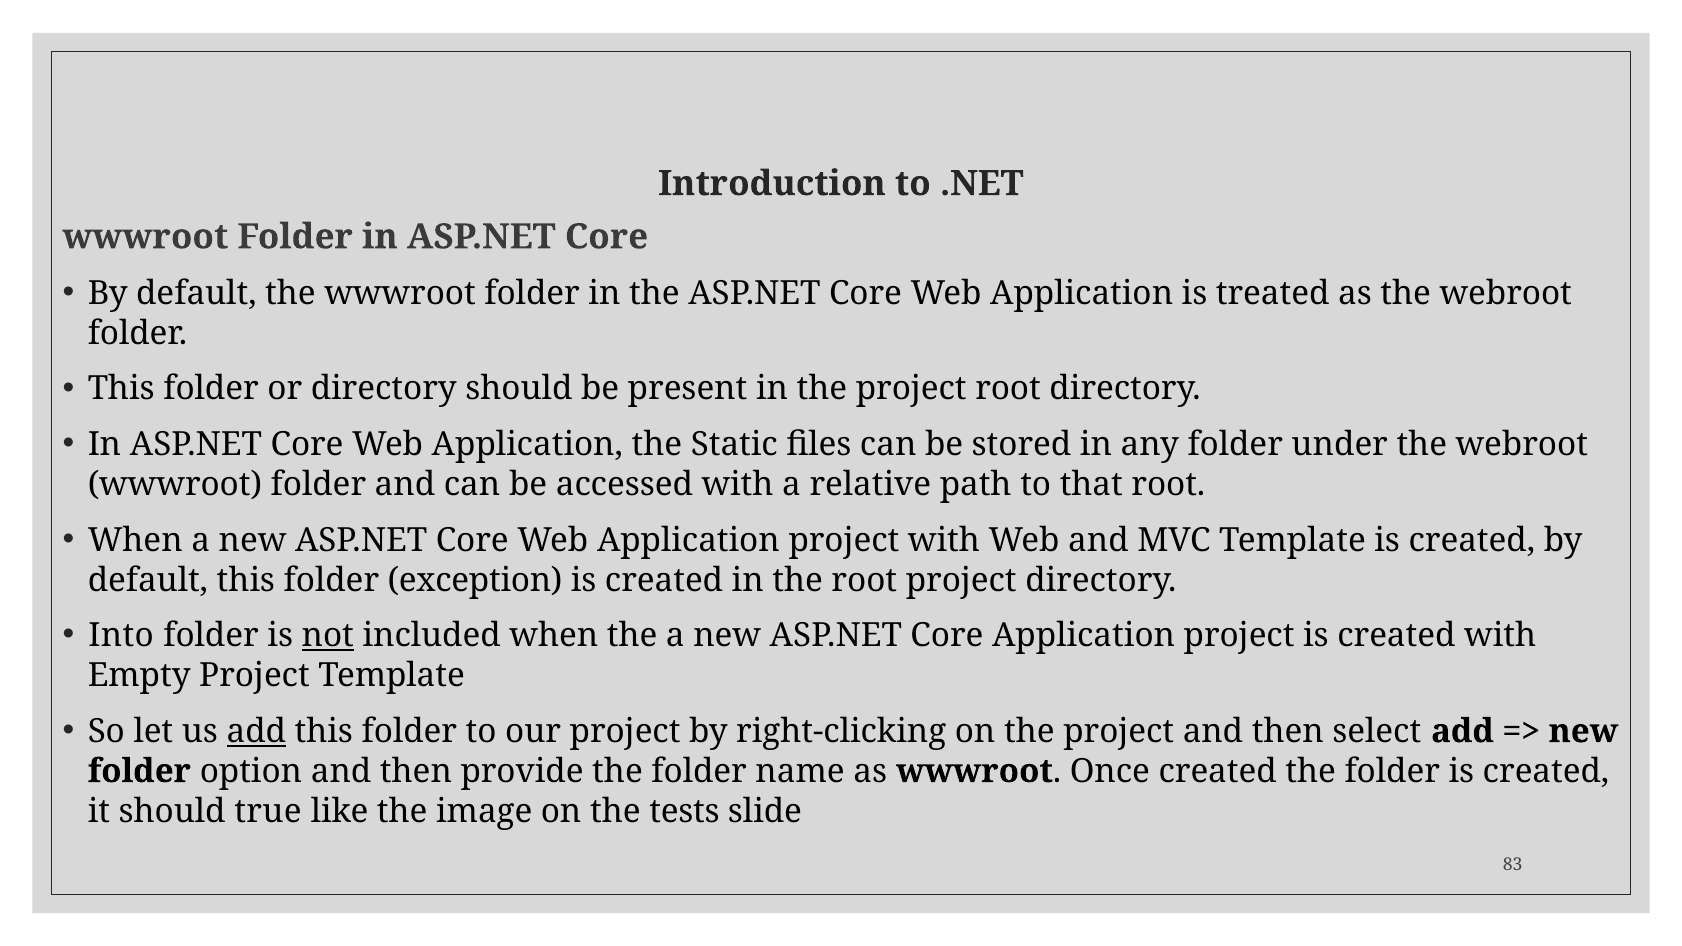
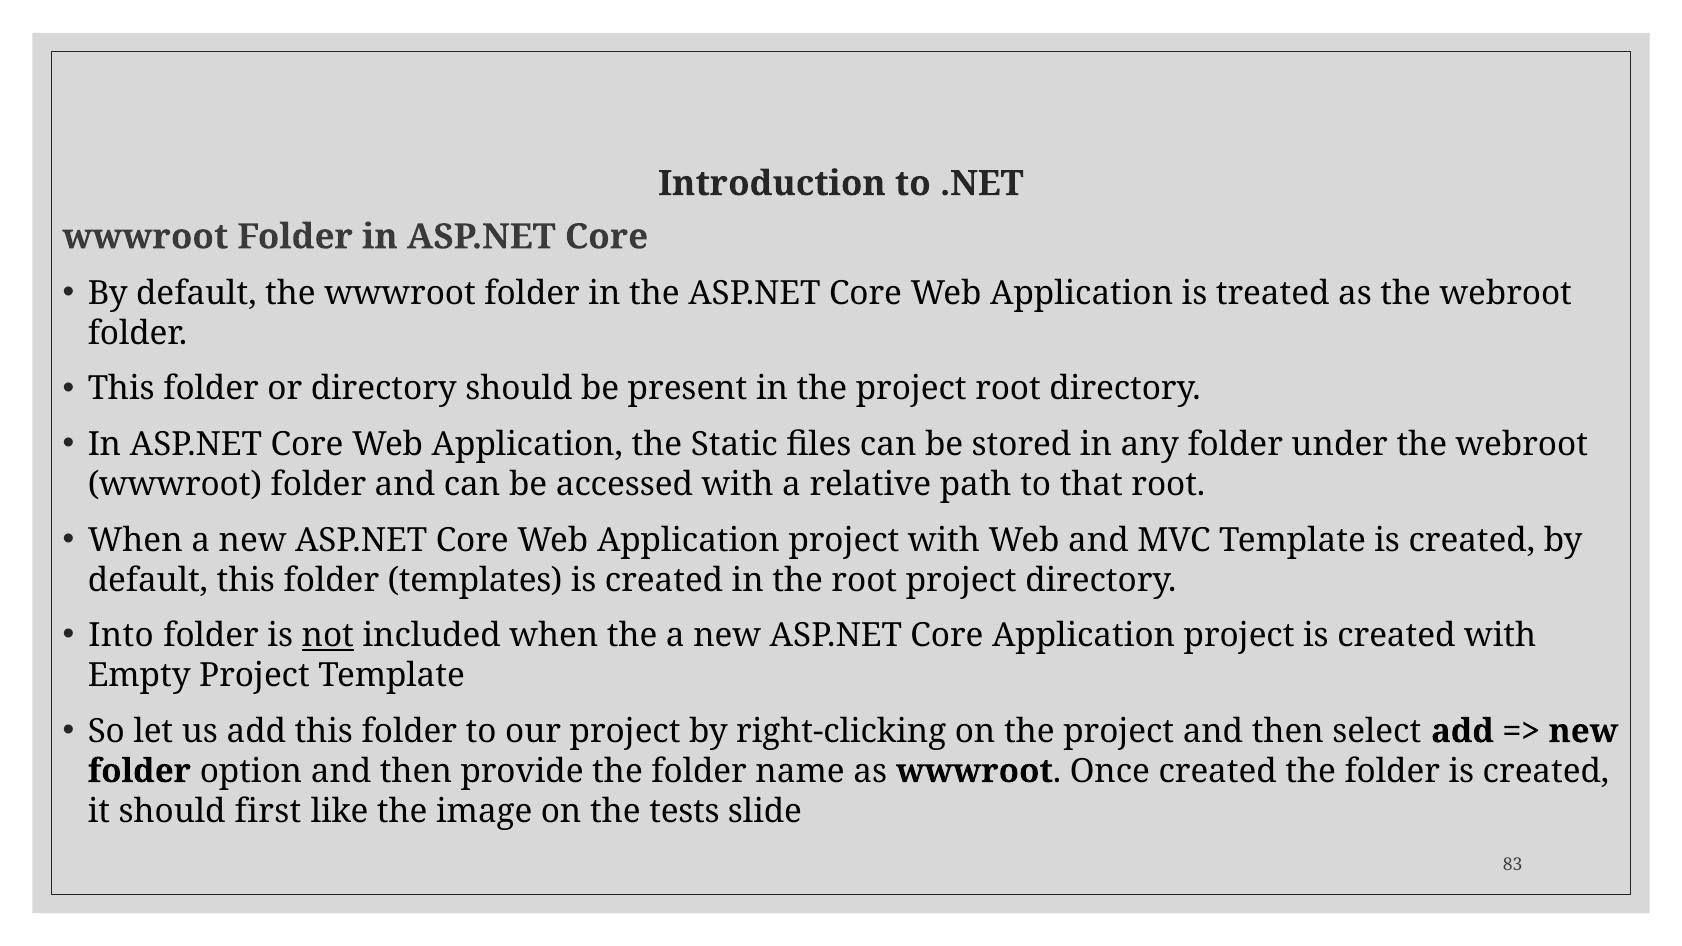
exception: exception -> templates (475, 580)
add underline: present -> none (256, 731)
true: true -> first (268, 811)
